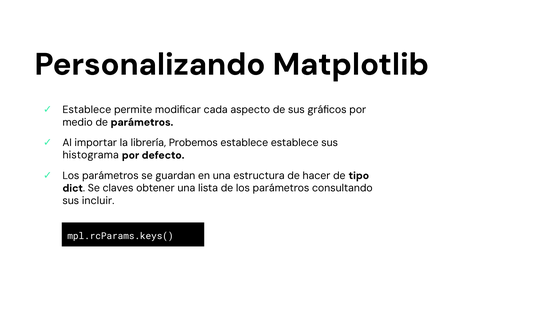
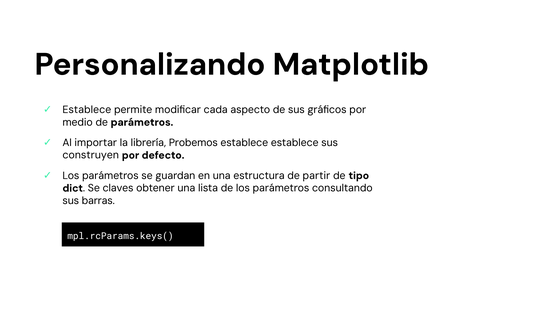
histograma: histograma -> construyen (91, 155)
hacer: hacer -> partir (316, 175)
incluir: incluir -> barras (98, 200)
